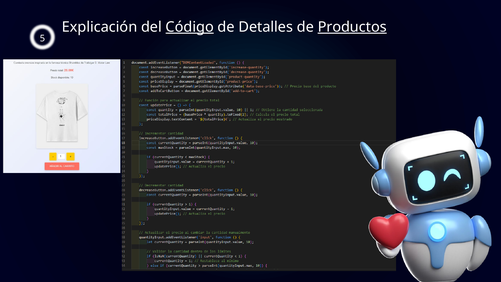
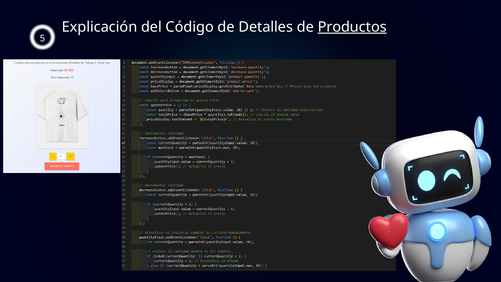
Código underline: present -> none (190, 27)
